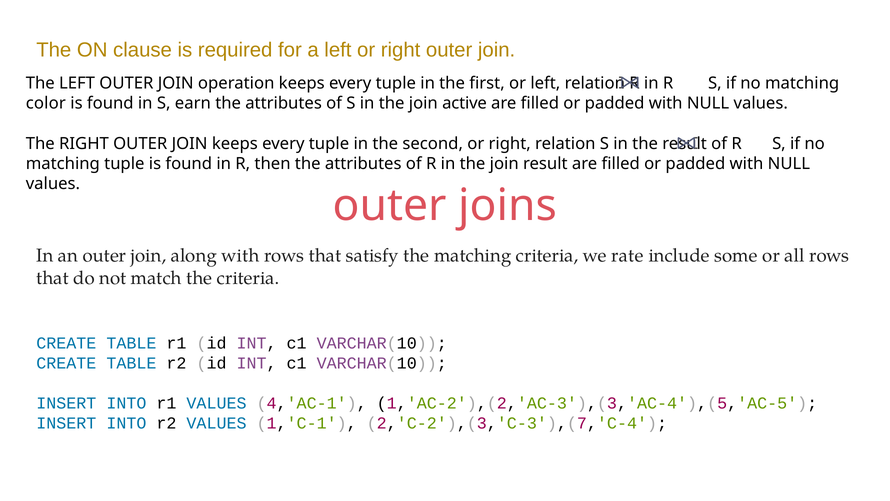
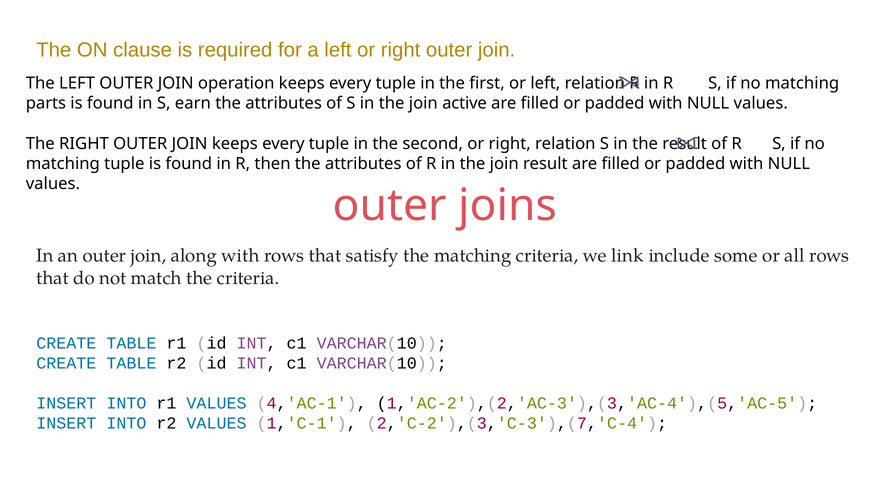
color: color -> parts (46, 103)
rate: rate -> link (627, 255)
